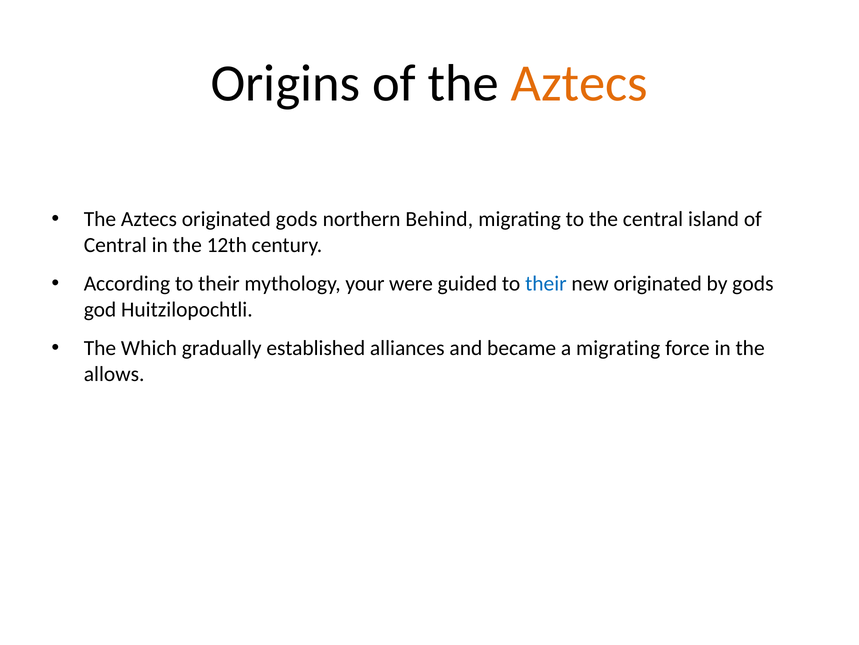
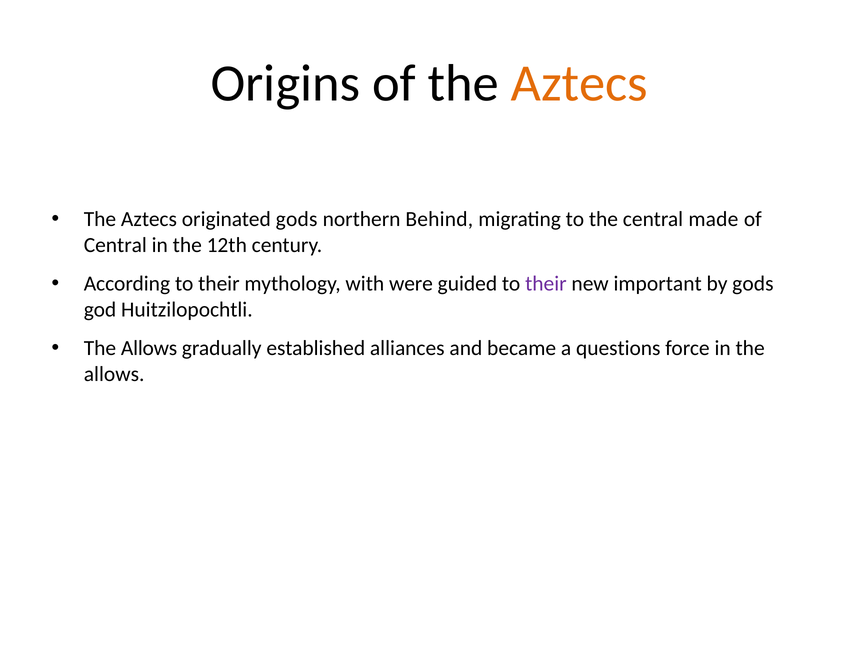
island: island -> made (713, 219)
your: your -> with (365, 284)
their colour: blue -> purple (546, 284)
new originated: originated -> important (658, 284)
Which: Which -> Allows (149, 348)
a migrating: migrating -> questions (618, 348)
